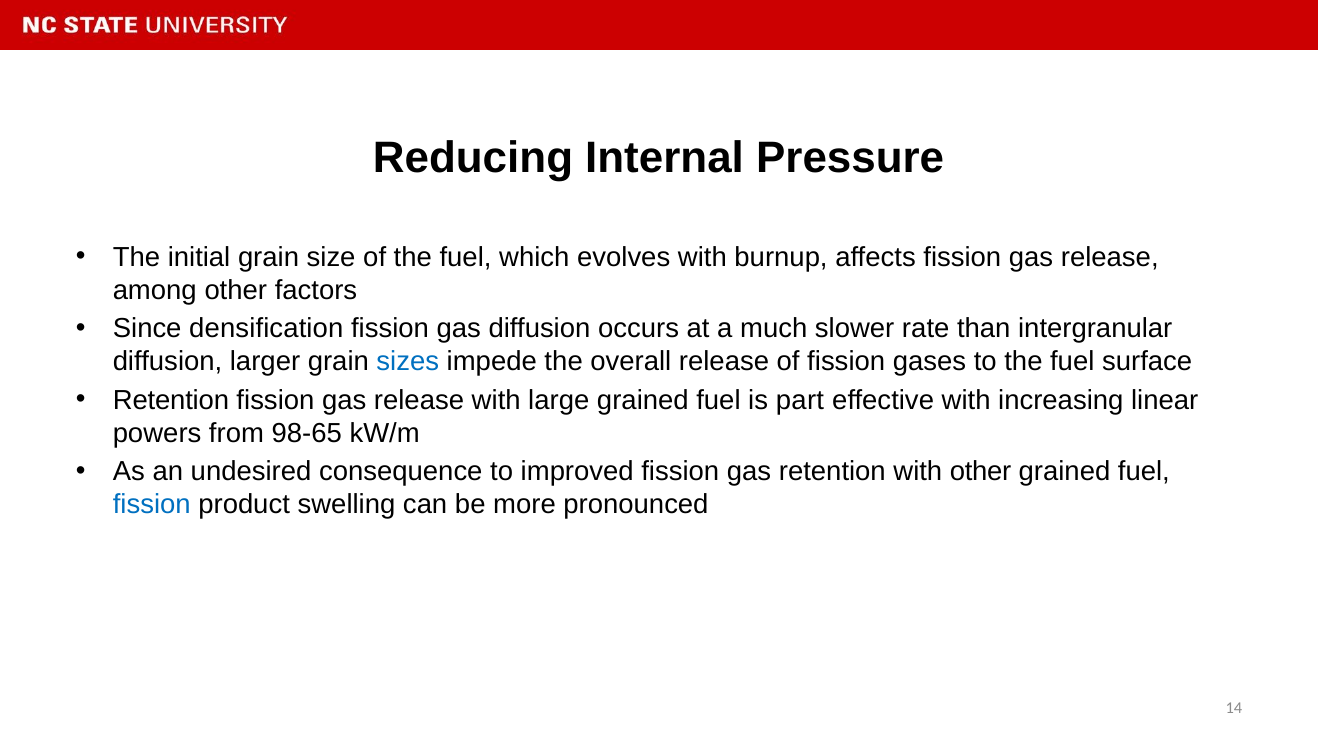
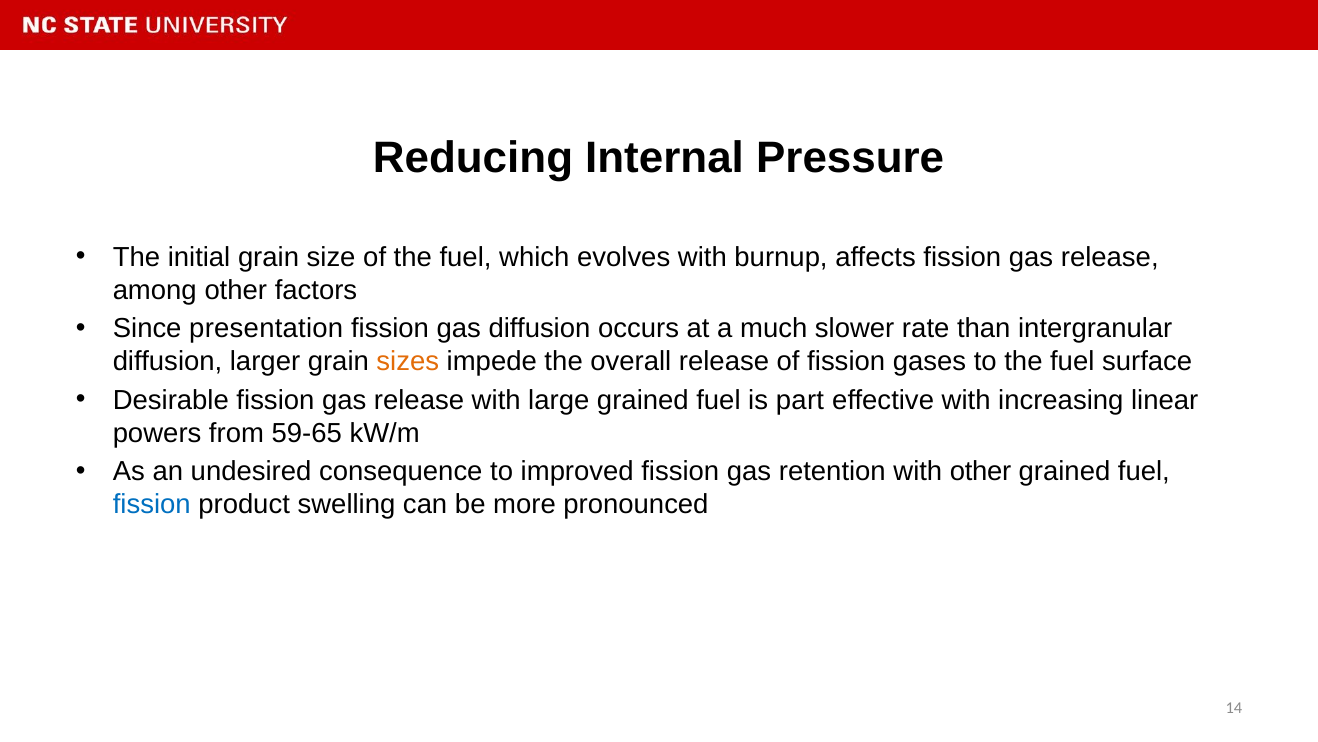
densification: densification -> presentation (266, 328)
sizes colour: blue -> orange (408, 361)
Retention: Retention -> Desirable (171, 400)
98-65: 98-65 -> 59-65 (307, 433)
